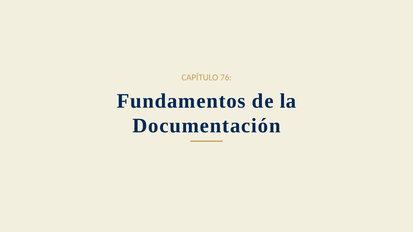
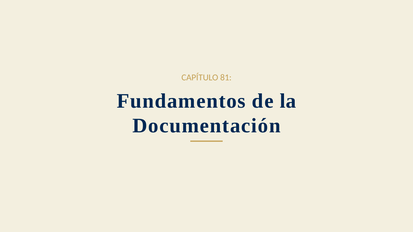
76: 76 -> 81 (226, 78)
